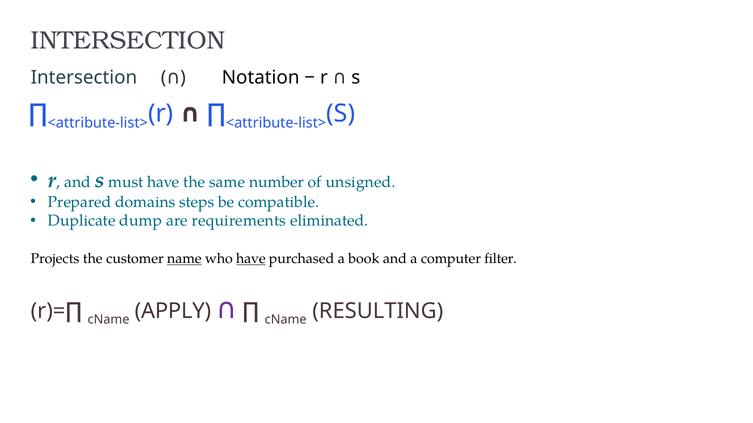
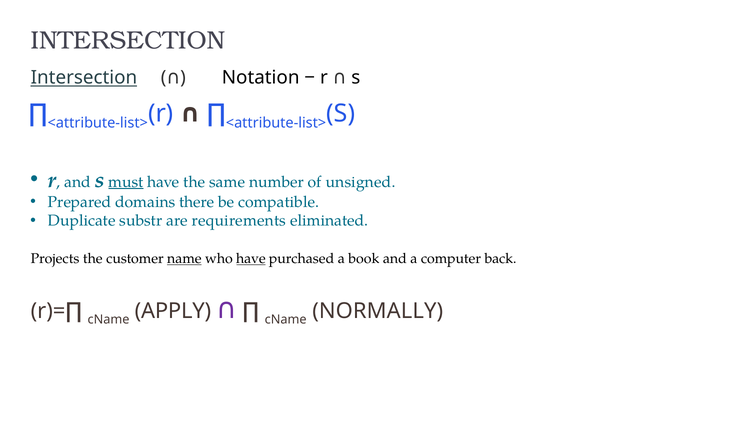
Intersection underline: none -> present (84, 78)
must underline: none -> present (126, 182)
steps: steps -> there (197, 202)
dump: dump -> substr (141, 221)
filter: filter -> back (501, 259)
RESULTING: RESULTING -> NORMALLY (378, 311)
